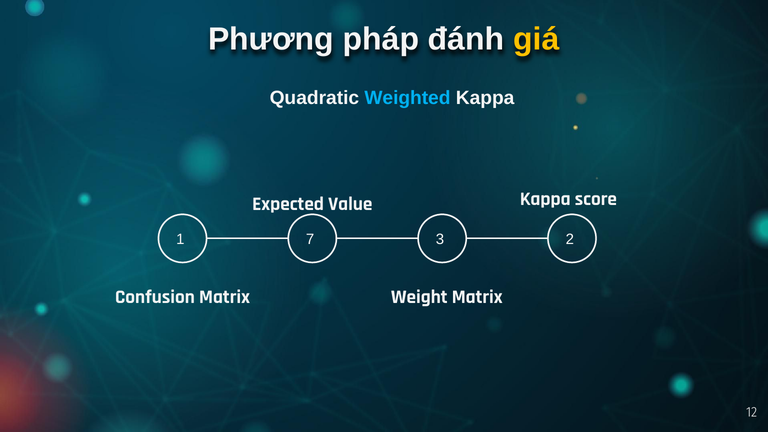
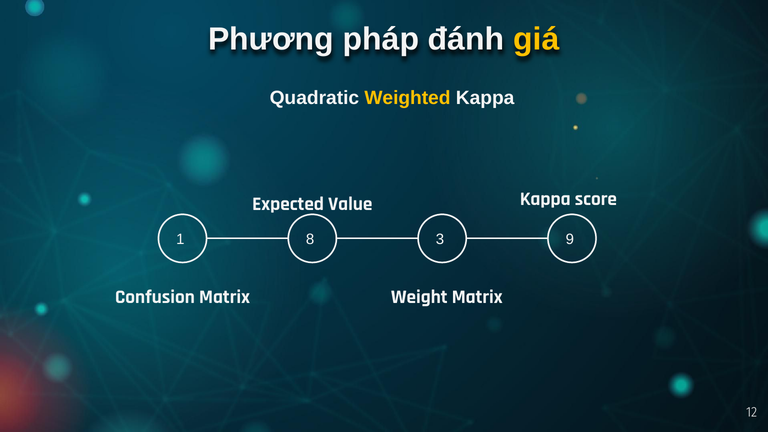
Weighted colour: light blue -> yellow (407, 98)
7: 7 -> 8 (310, 239)
2: 2 -> 9 (570, 239)
